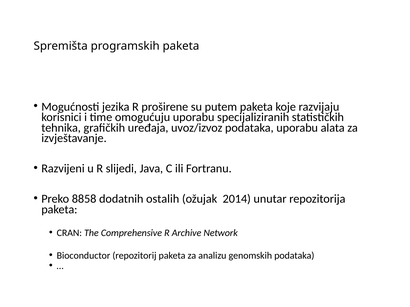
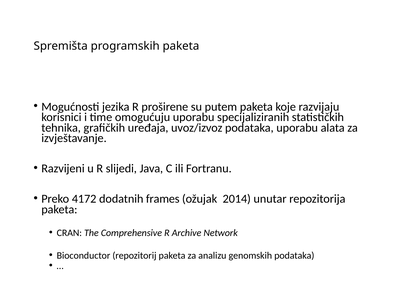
8858: 8858 -> 4172 (84, 199)
ostalih: ostalih -> frames (163, 199)
